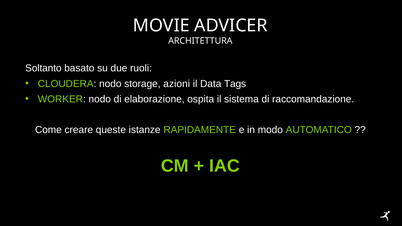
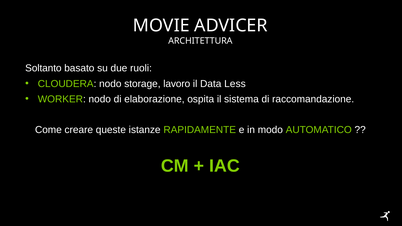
azioni: azioni -> lavoro (177, 84)
Tags: Tags -> Less (235, 84)
